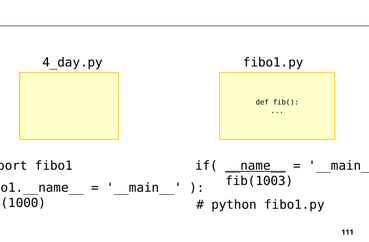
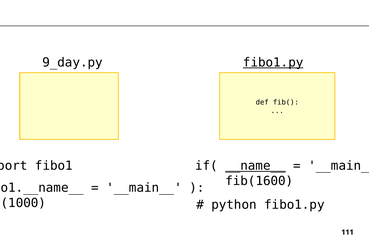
4_day.py: 4_day.py -> 9_day.py (73, 63)
fibo1.py underline: none -> present (273, 63)
fib(1003: fib(1003 -> fib(1600 (259, 181)
